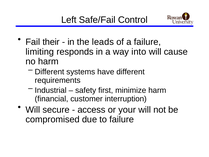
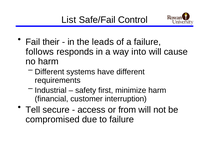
Left: Left -> List (69, 20)
limiting: limiting -> follows (40, 52)
Will: Will -> Tell (33, 110)
your: your -> from (127, 110)
